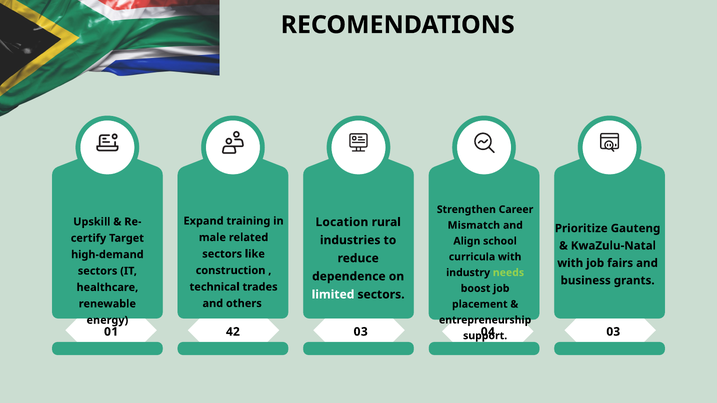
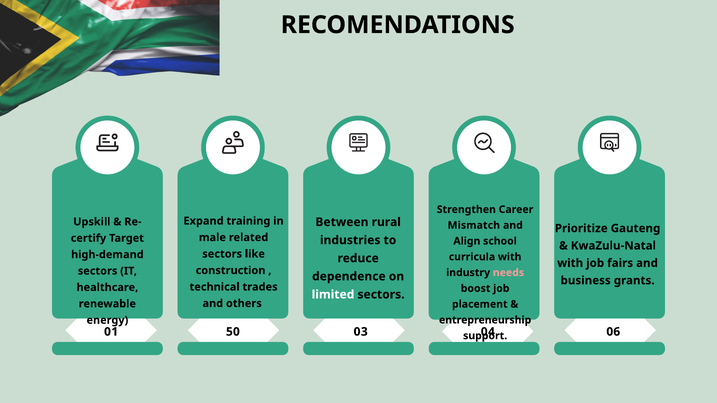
Location: Location -> Between (342, 222)
needs colour: light green -> pink (508, 273)
42: 42 -> 50 (233, 332)
03: 03 -> 06 (613, 332)
